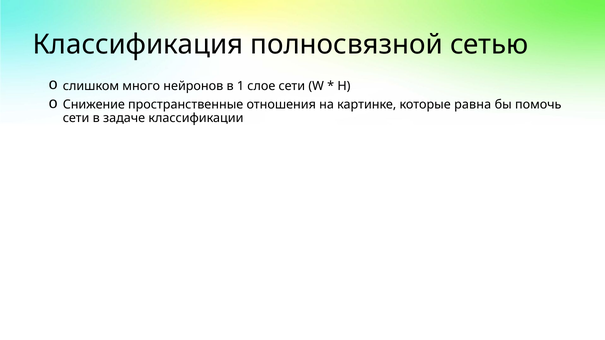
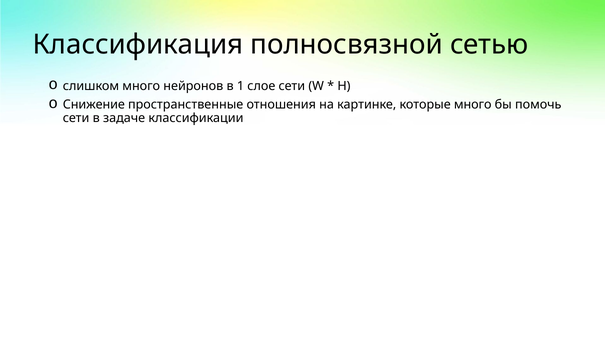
которые равна: равна -> много (473, 105)
